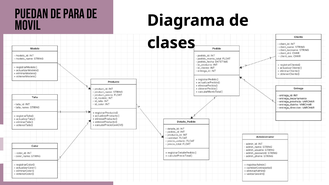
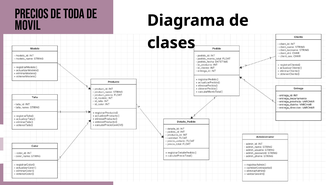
Puedan: Puedan -> Precios (32, 14)
Para: Para -> Toda (74, 14)
